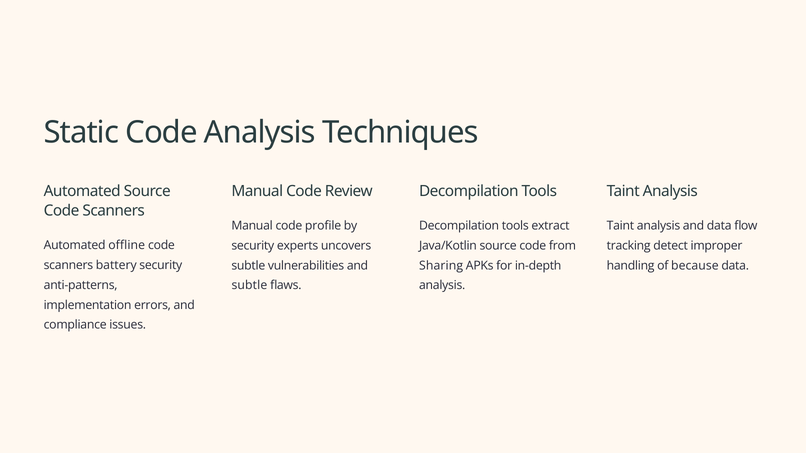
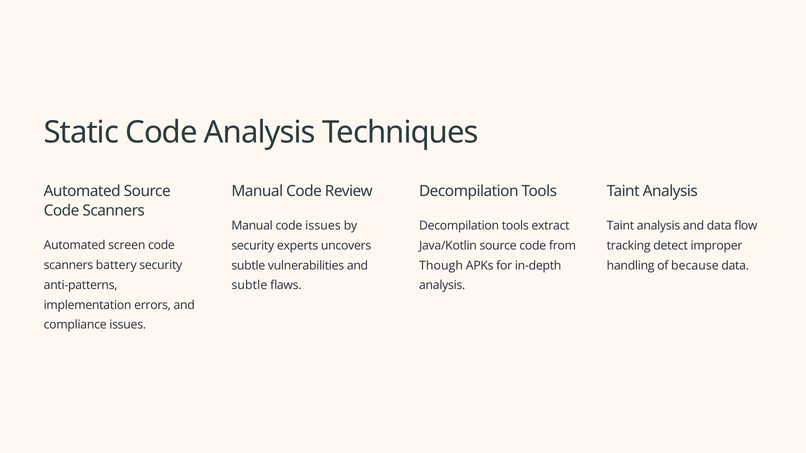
code profile: profile -> issues (323, 226)
offline: offline -> screen (127, 245)
Sharing: Sharing -> Though (441, 266)
